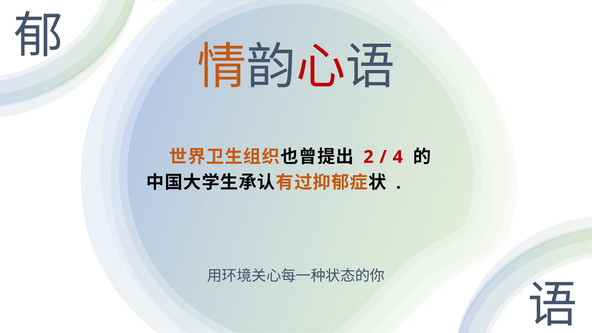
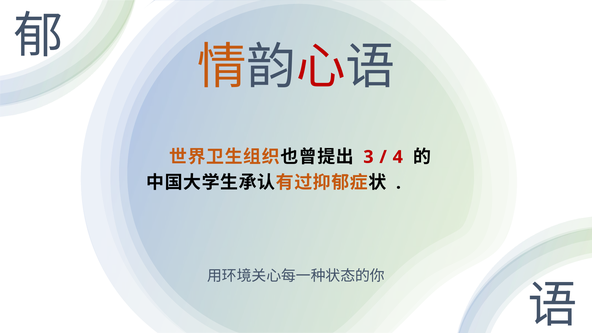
2: 2 -> 3 (368, 157)
